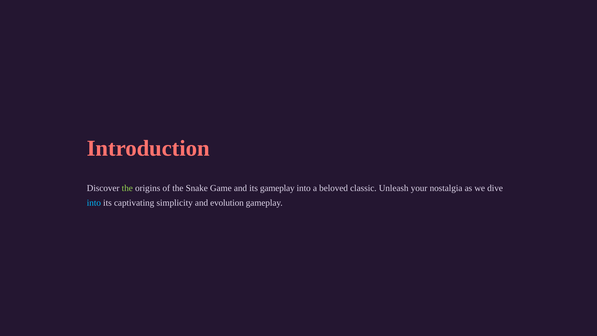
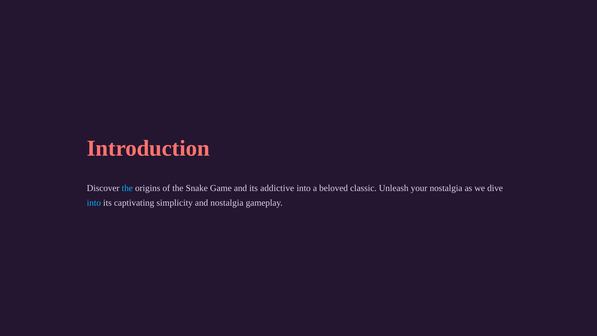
the colour: light green -> light blue (127, 188)
its gameplay: gameplay -> addictive (277, 188)
and evolution: evolution -> nostalgia (227, 203)
